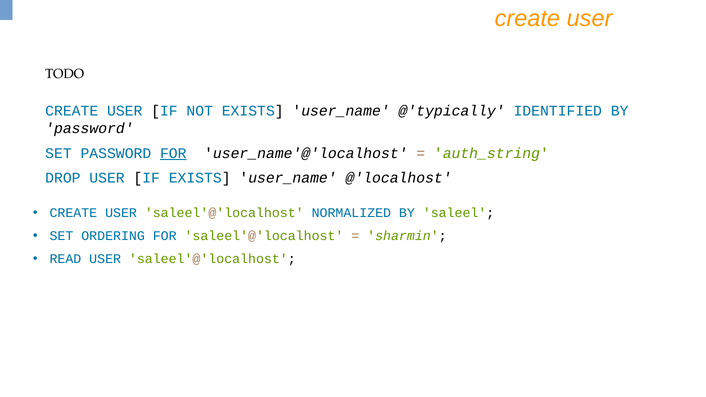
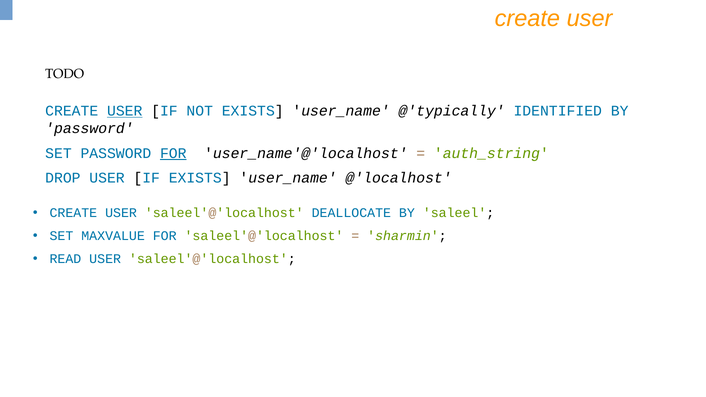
USER underline: none -> present (125, 111)
NORMALIZED: NORMALIZED -> DEALLOCATE (351, 213)
ORDERING: ORDERING -> MAXVALUE (113, 236)
